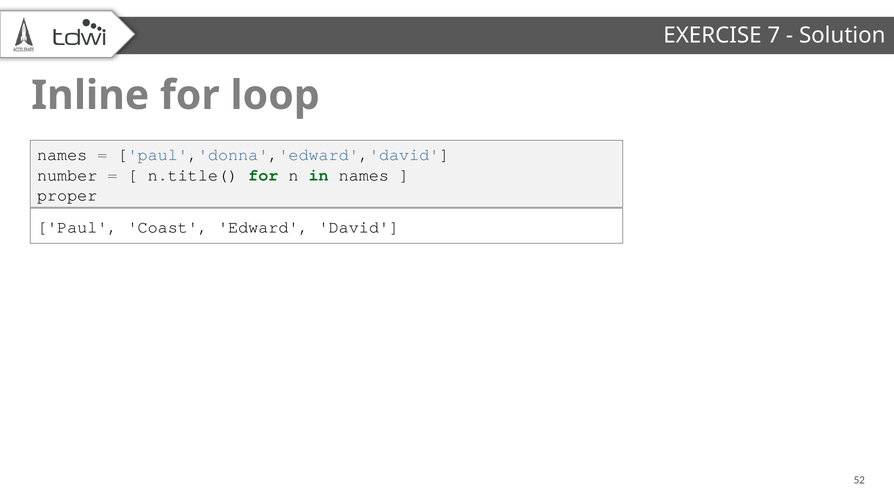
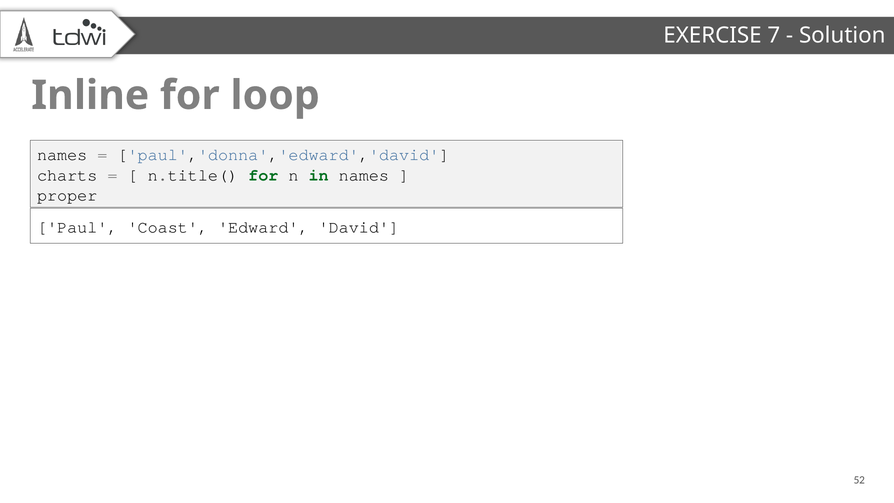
number: number -> charts (67, 175)
